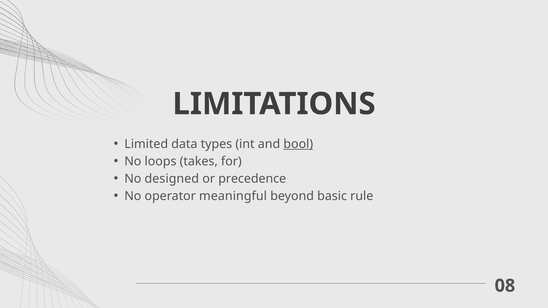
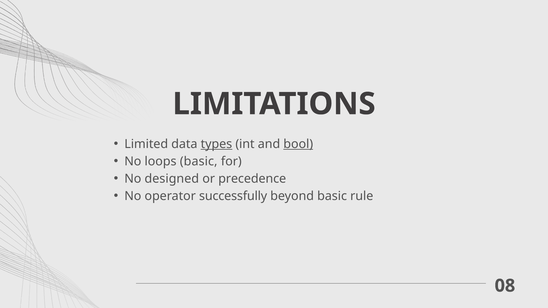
types underline: none -> present (216, 144)
loops takes: takes -> basic (199, 162)
meaningful: meaningful -> successfully (233, 196)
